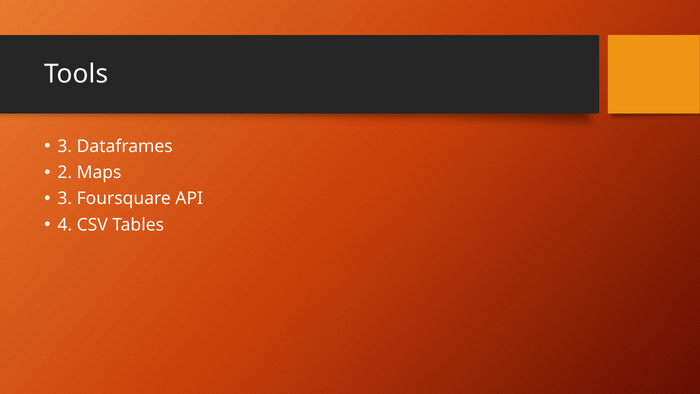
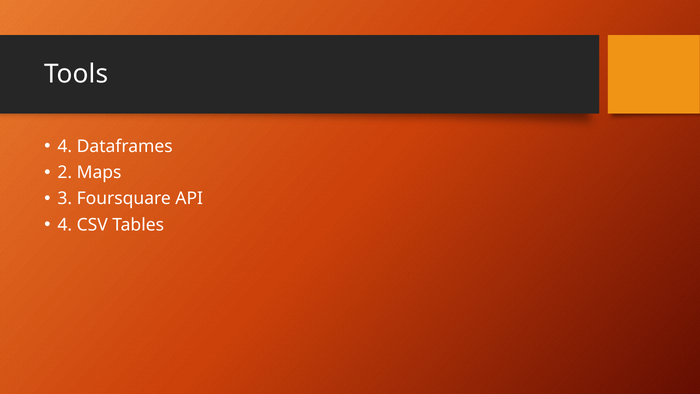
3: 3 -> 4 (65, 146)
